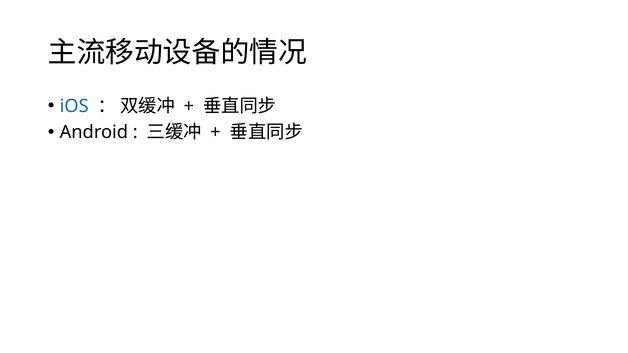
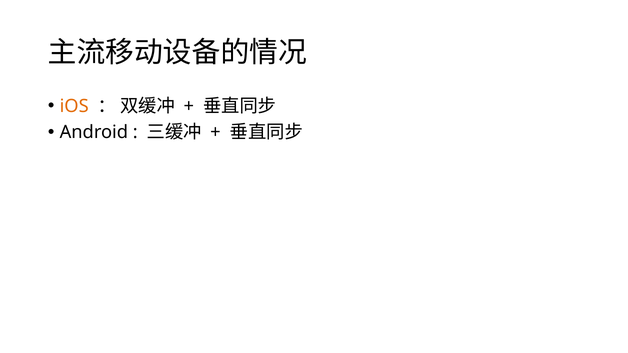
iOS colour: blue -> orange (74, 106)
